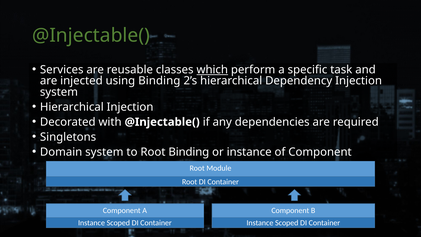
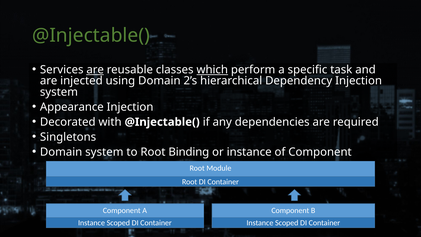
are underline: none -> present (95, 70)
using Binding: Binding -> Domain (159, 81)
Hierarchical: Hierarchical -> Appearance (72, 107)
